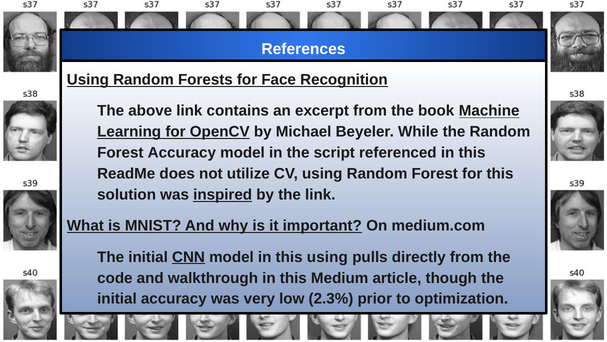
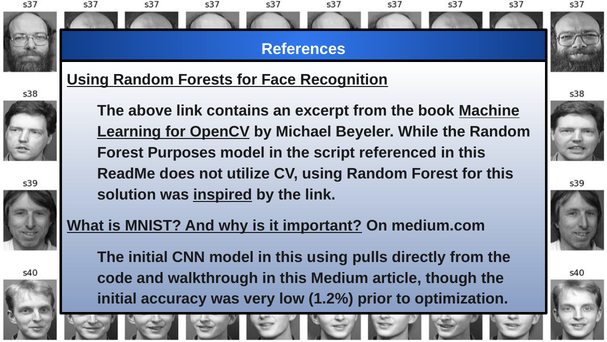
Forest Accuracy: Accuracy -> Purposes (182, 153)
CNN underline: present -> none (188, 257)
2.3%: 2.3% -> 1.2% (331, 298)
